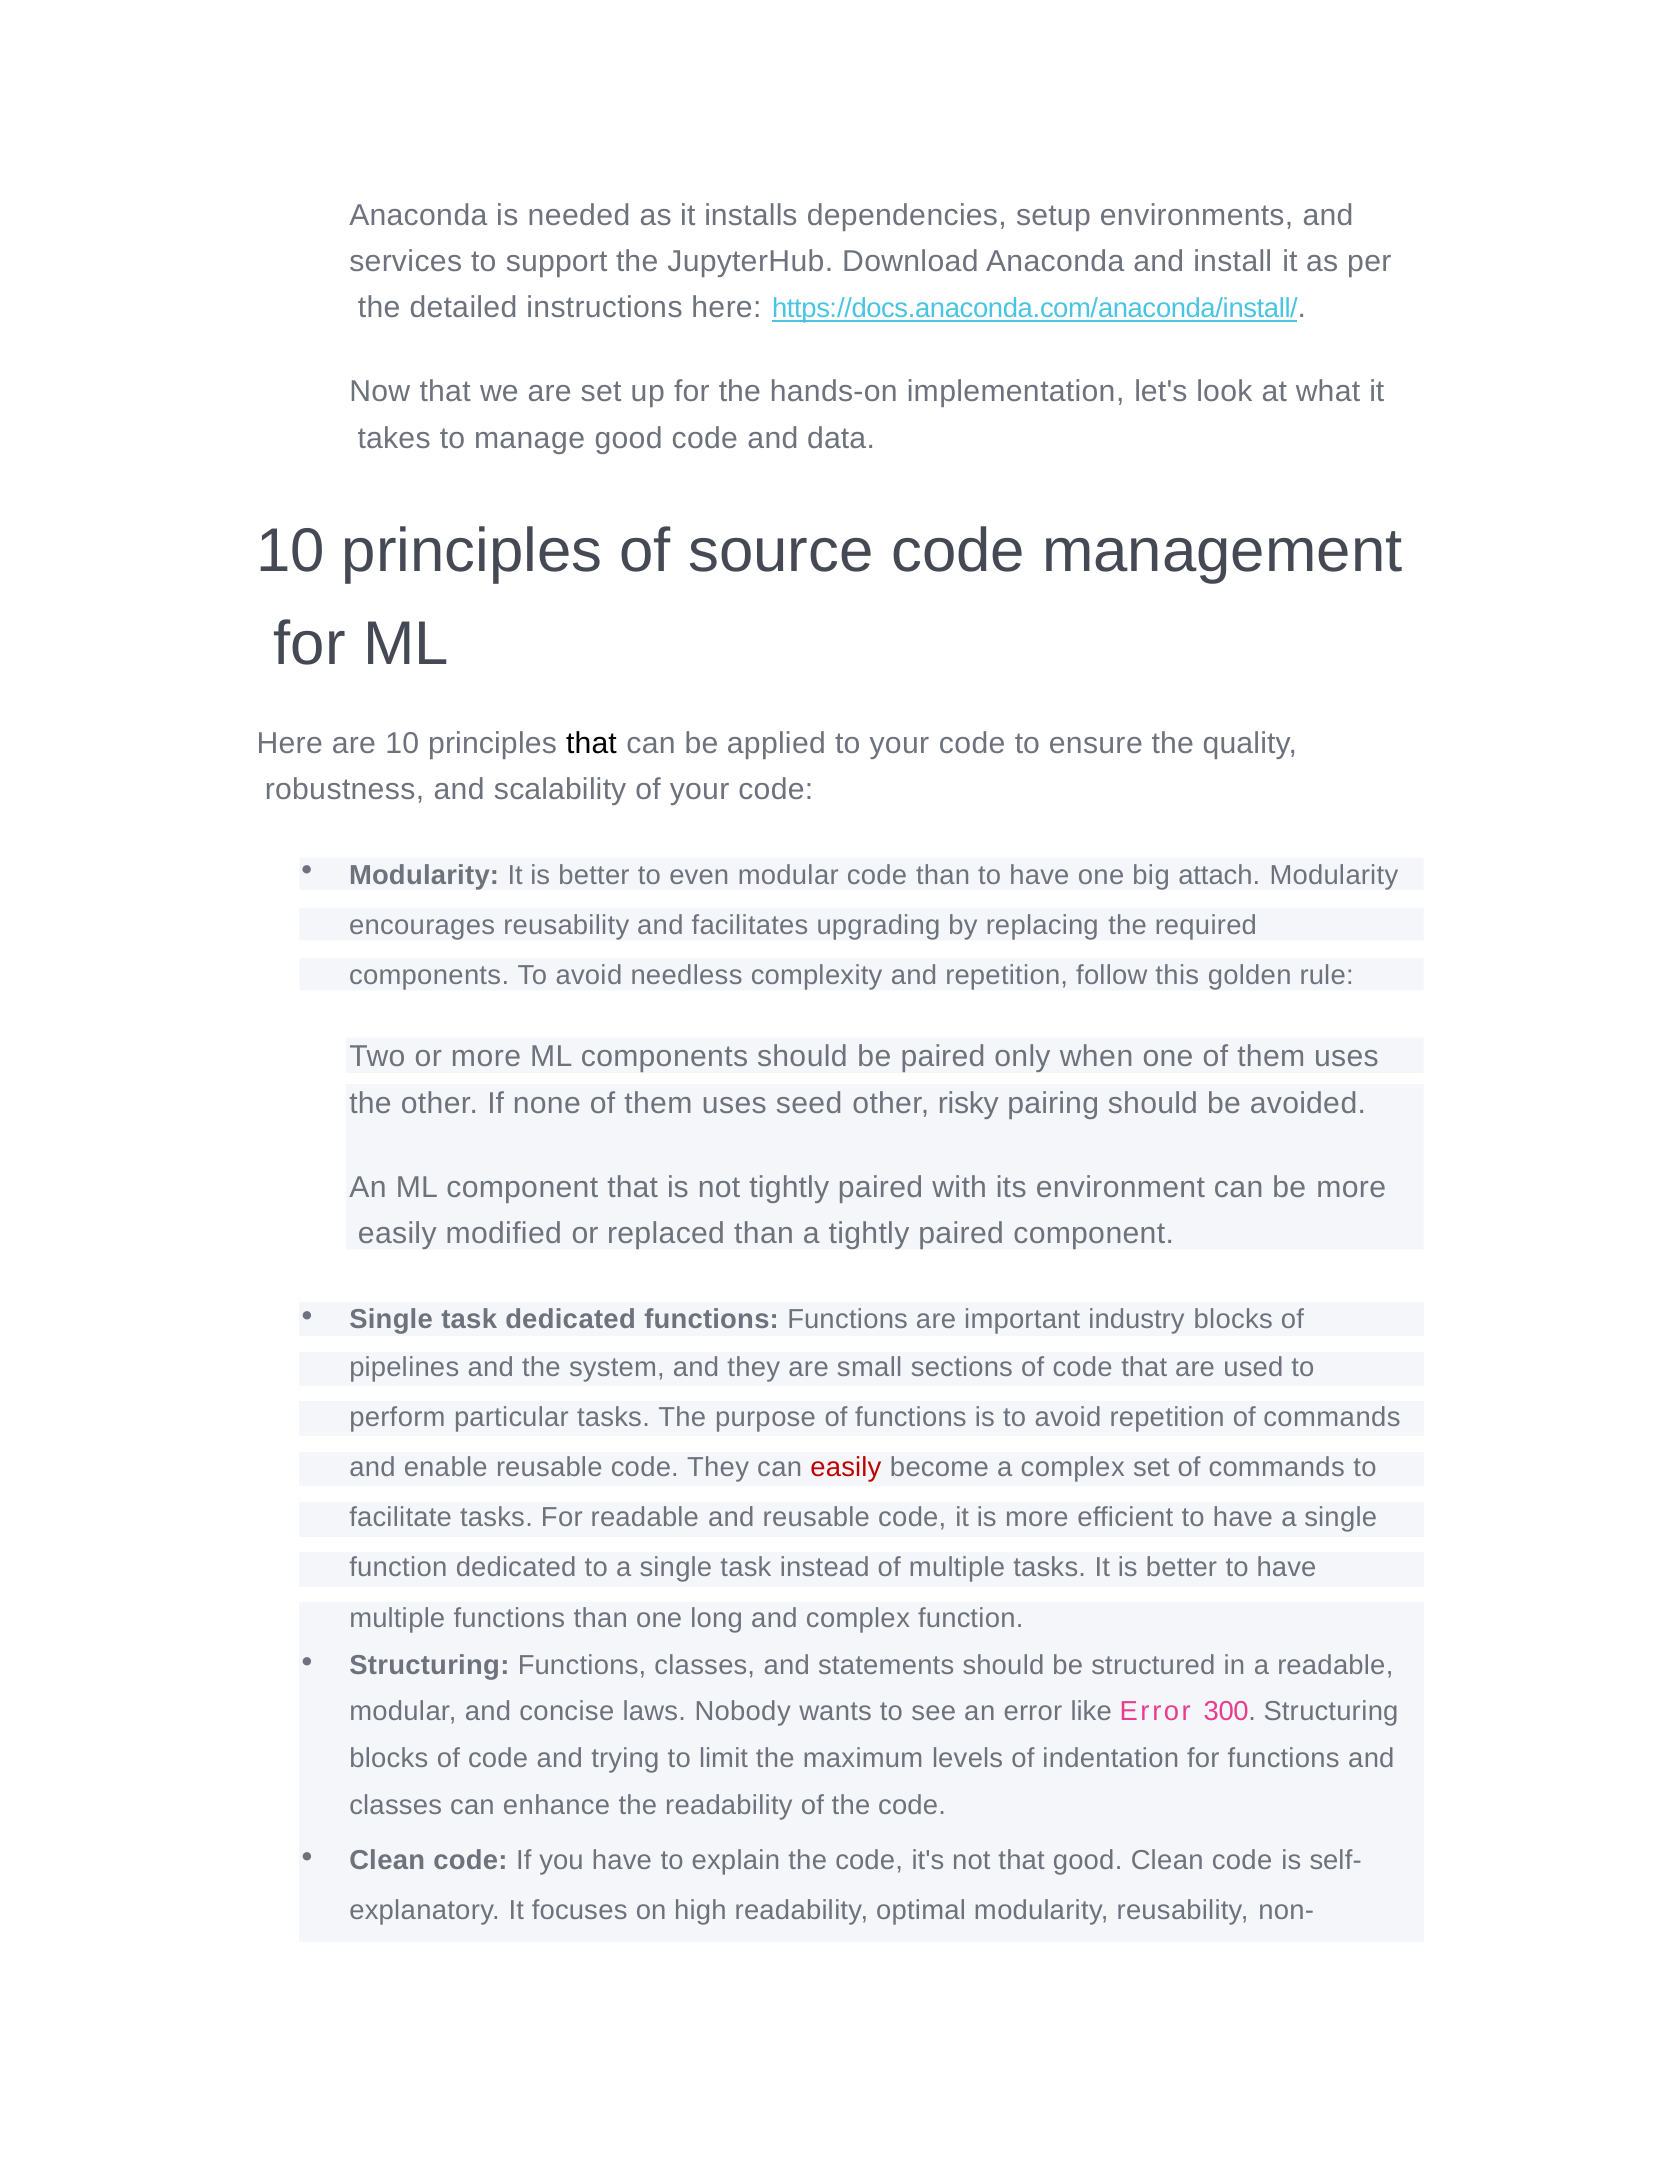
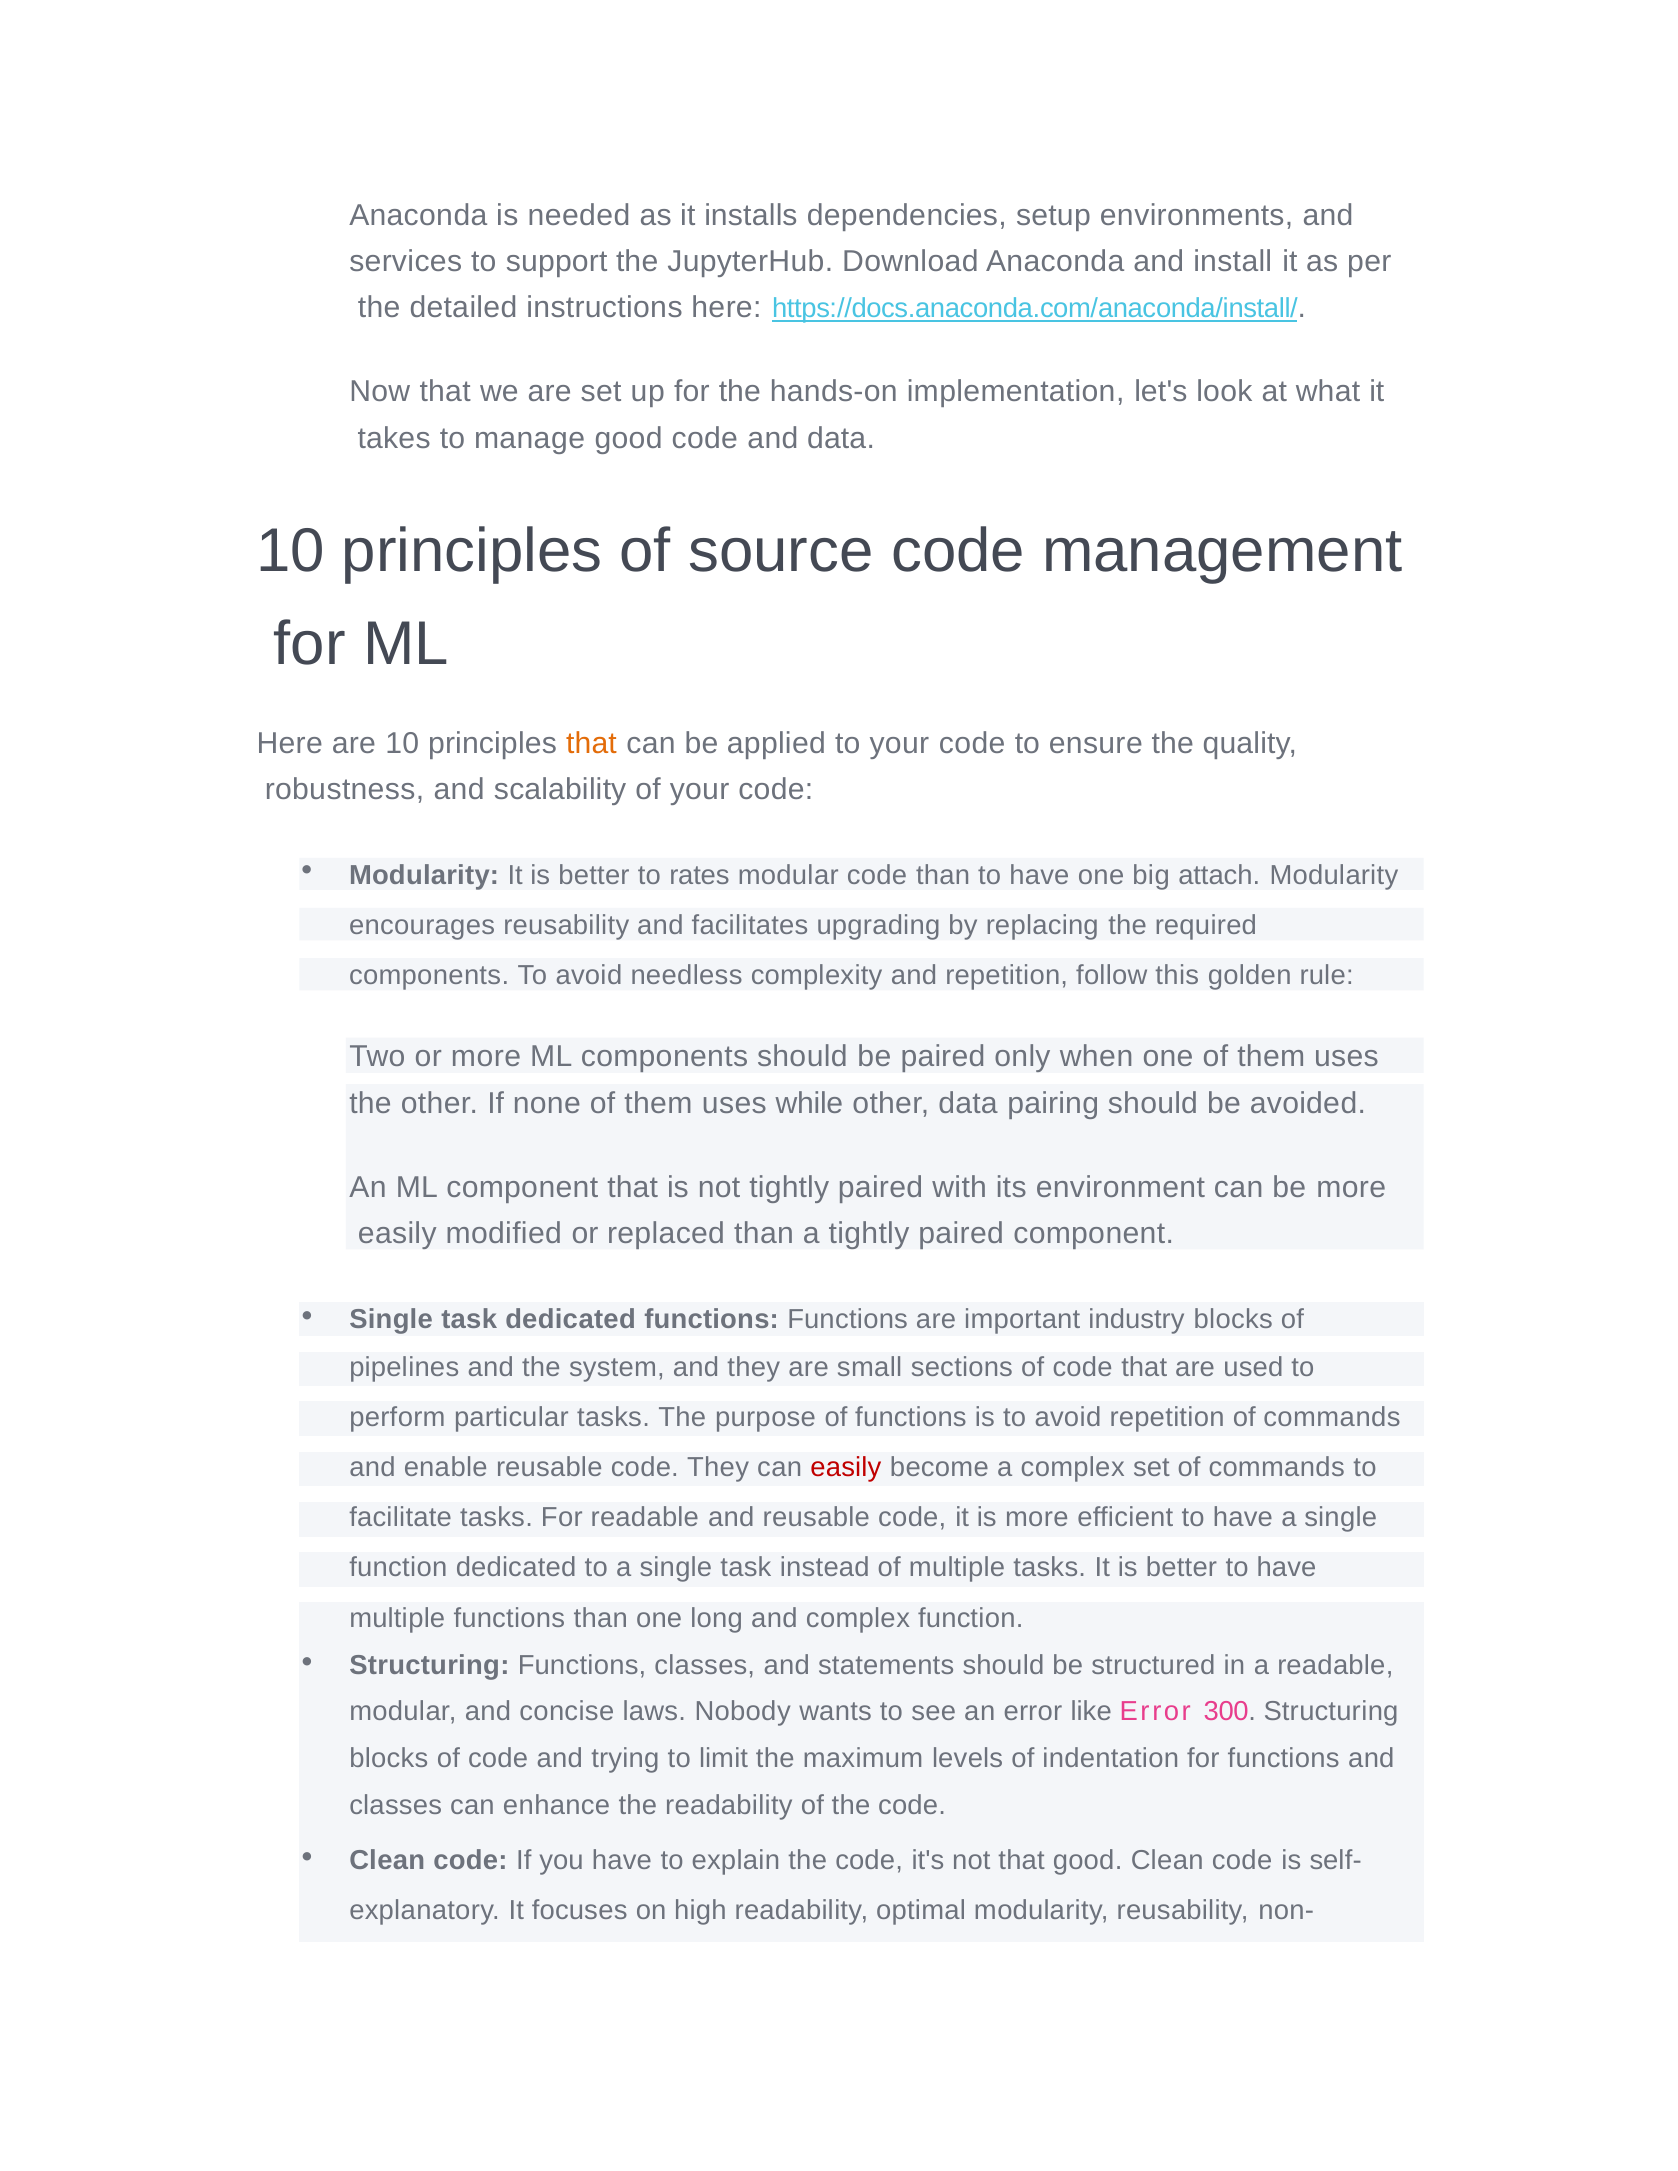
that colour: black -> orange (591, 743)
even: even -> rates (699, 875)
seed: seed -> while (809, 1103)
other risky: risky -> data (968, 1103)
